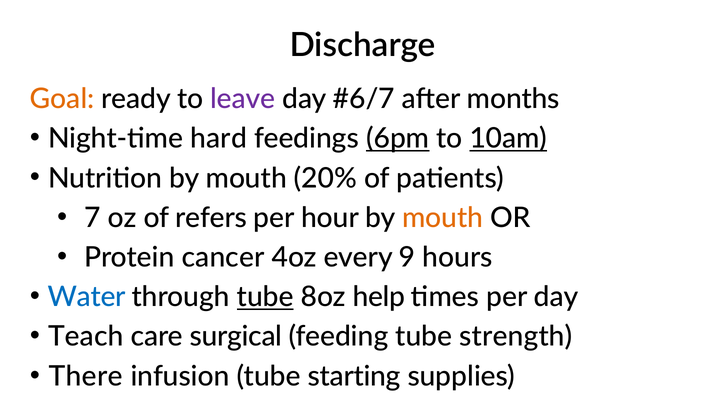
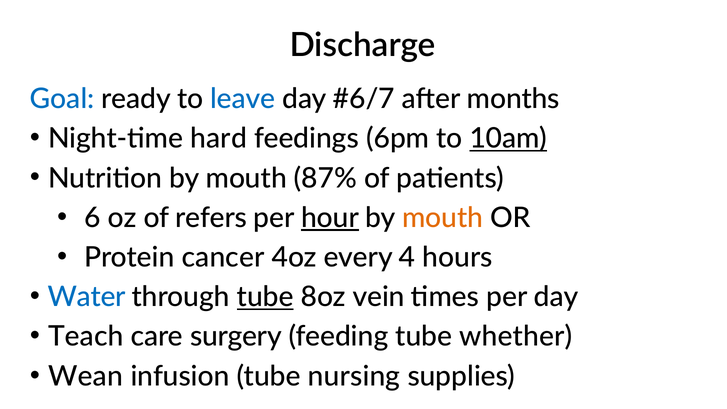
Goal colour: orange -> blue (62, 99)
leave colour: purple -> blue (243, 99)
6pm underline: present -> none (398, 139)
20%: 20% -> 87% (325, 178)
7: 7 -> 6 (93, 218)
hour underline: none -> present (330, 218)
9: 9 -> 4 (407, 257)
help: help -> vein (379, 297)
surgical: surgical -> surgery (236, 337)
strength: strength -> whether (516, 337)
There: There -> Wean (86, 376)
starting: starting -> nursing (354, 376)
